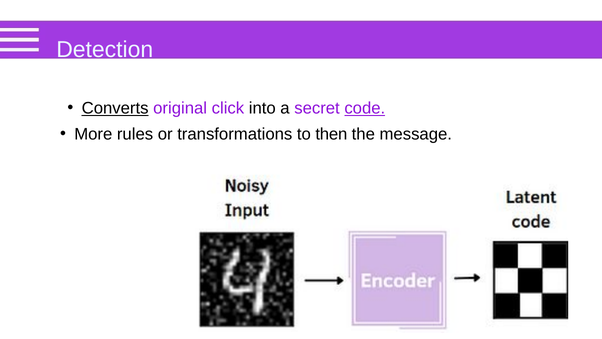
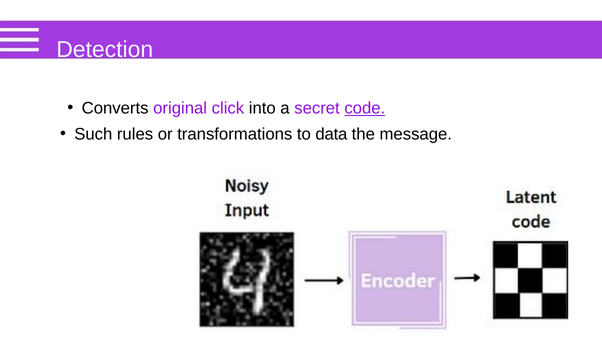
Converts underline: present -> none (115, 108)
More: More -> Such (93, 134)
then: then -> data (331, 134)
